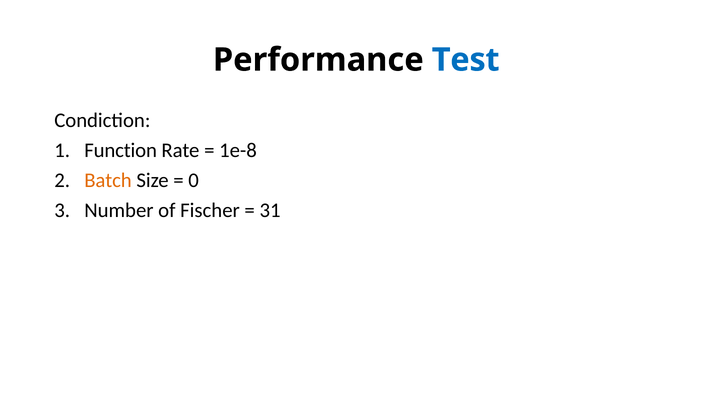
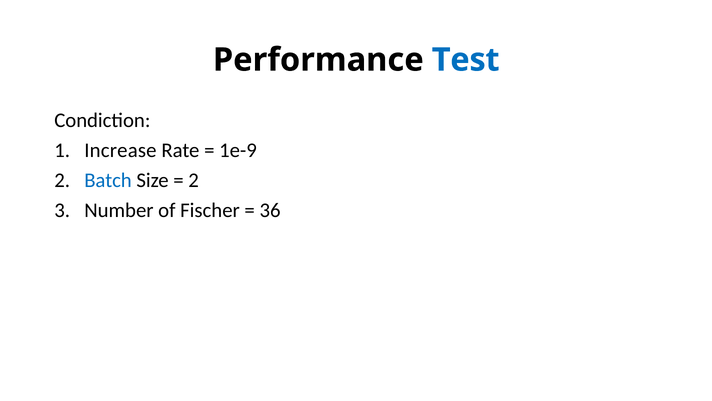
Function: Function -> Increase (120, 150)
1e-8: 1e-8 -> 1e-9 (238, 150)
Batch colour: orange -> blue (108, 180)
0: 0 -> 2 (194, 180)
31: 31 -> 36 (270, 210)
